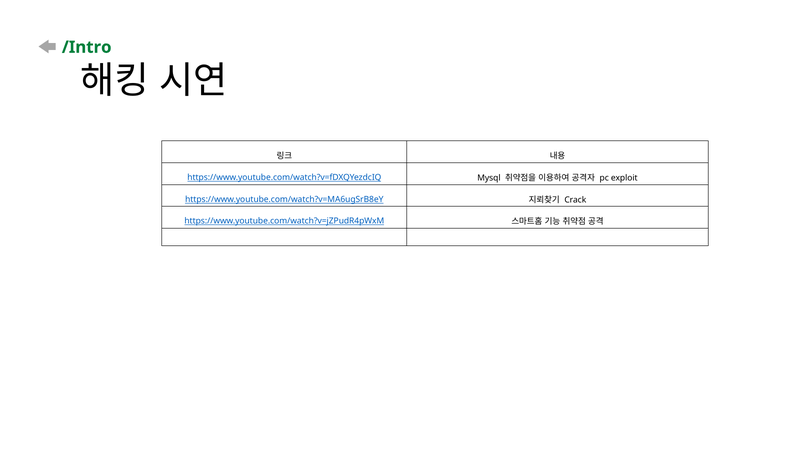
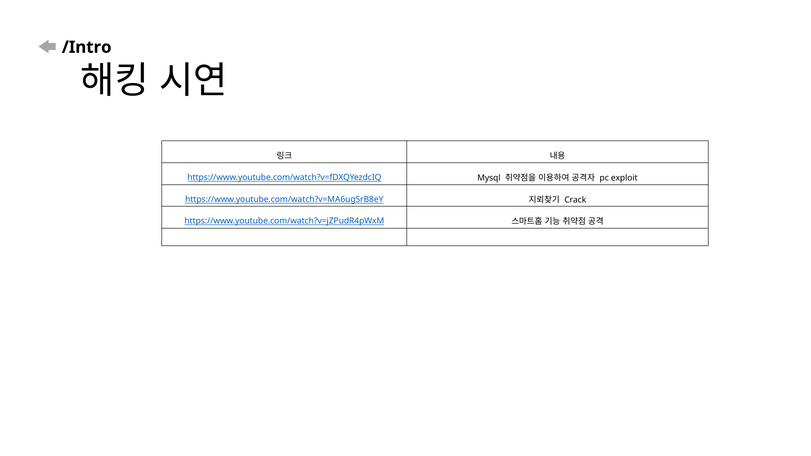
/Intro colour: green -> black (87, 47)
